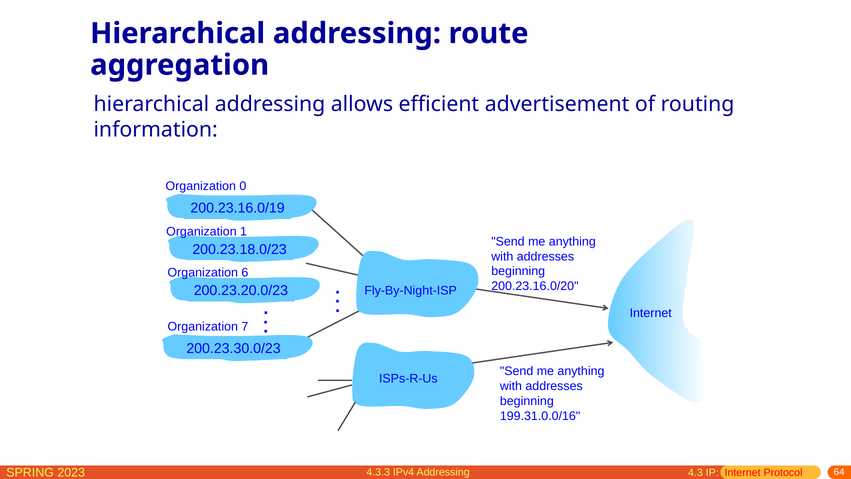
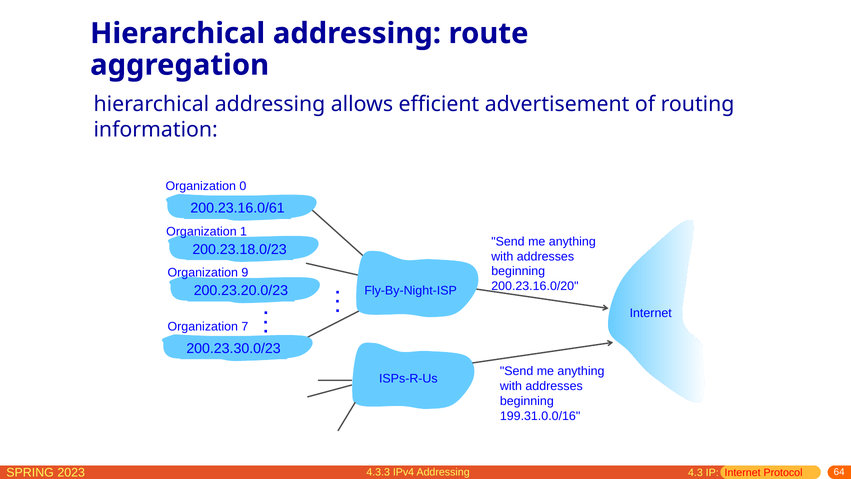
200.23.16.0/19: 200.23.16.0/19 -> 200.23.16.0/61 (238, 208)
6: 6 -> 9 (245, 273)
